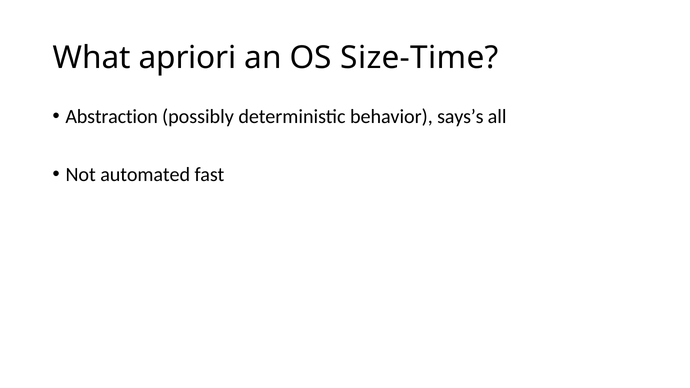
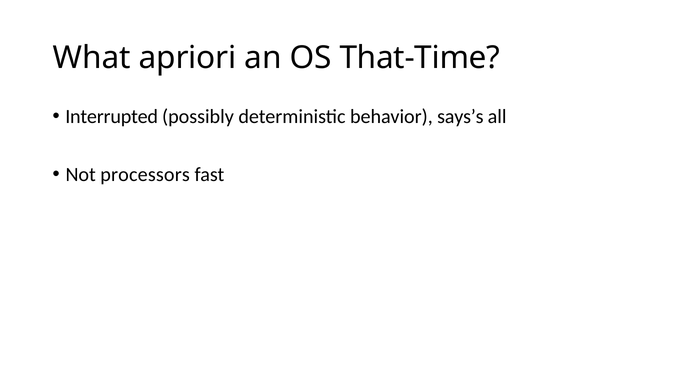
Size-Time: Size-Time -> That-Time (420, 58)
Abstraction: Abstraction -> Interrupted (112, 117)
automated: automated -> processors (145, 175)
